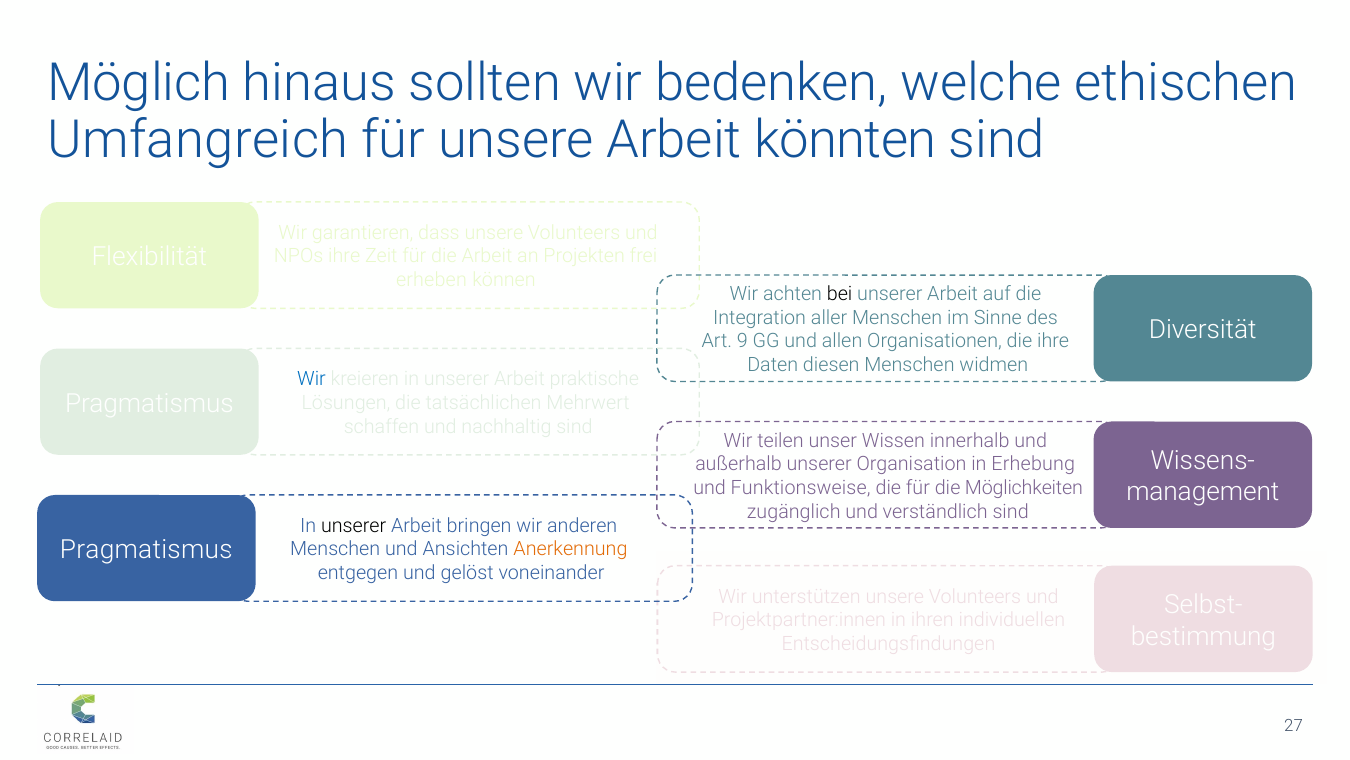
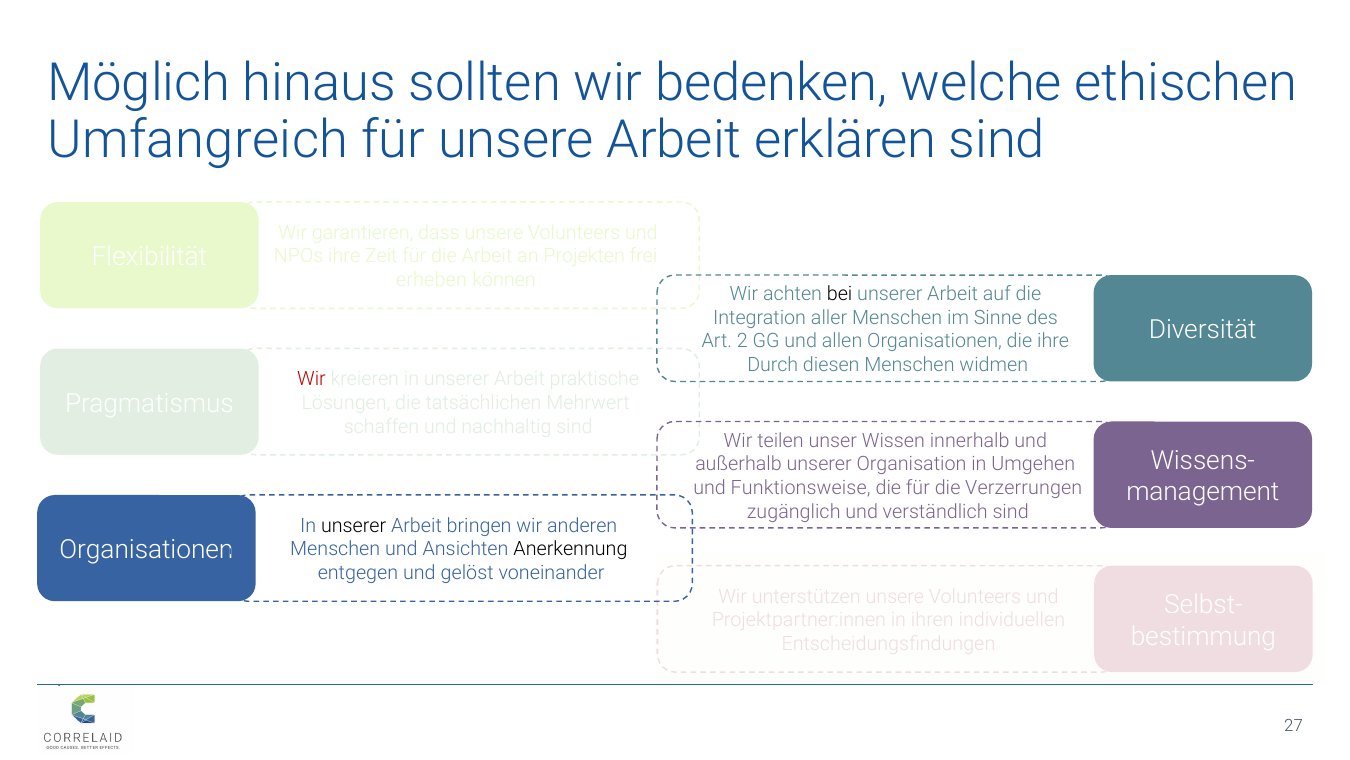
könnten: könnten -> erklären (845, 140)
9: 9 -> 2 (742, 341)
Daten: Daten -> Durch (773, 365)
Wir colour: blue -> red (311, 379)
Erhebung: Erhebung -> Umgehen (1033, 464)
Möglichkeiten: Möglichkeiten -> Verzerrungen (1024, 488)
Pragmatismus: Pragmatismus -> Organisationen (146, 549)
Anerkennung colour: orange -> black (570, 549)
